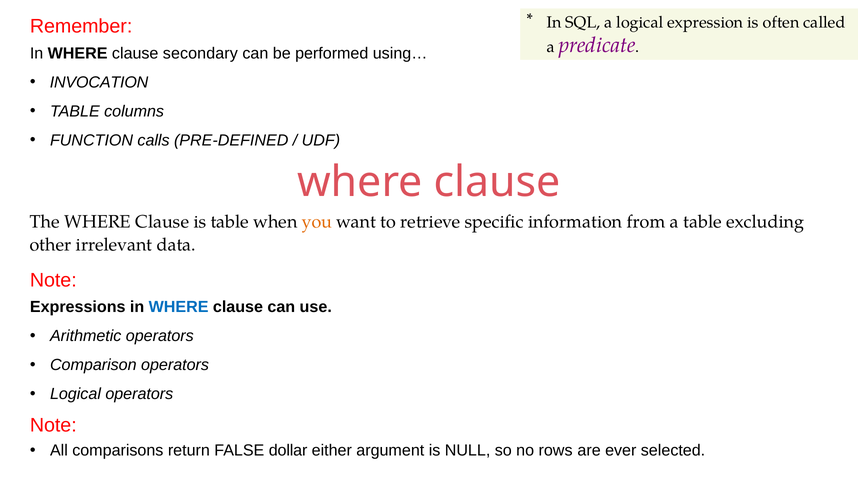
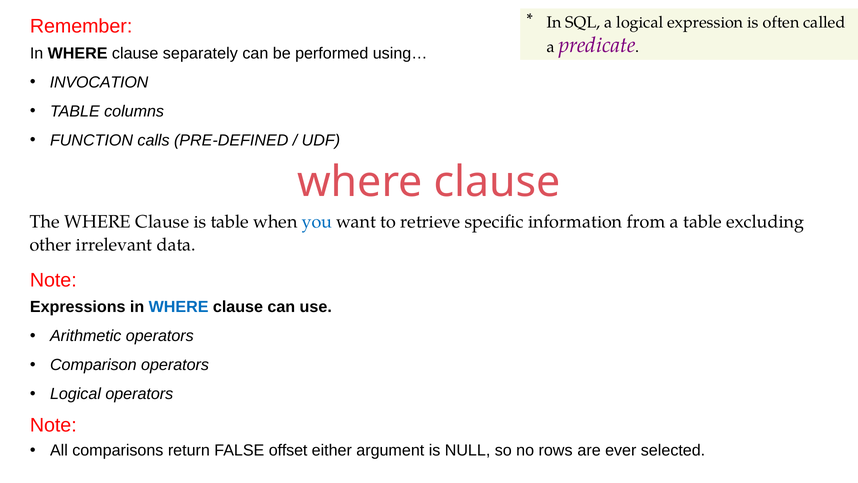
secondary: secondary -> separately (200, 53)
you colour: orange -> blue (317, 222)
dollar: dollar -> offset (288, 450)
